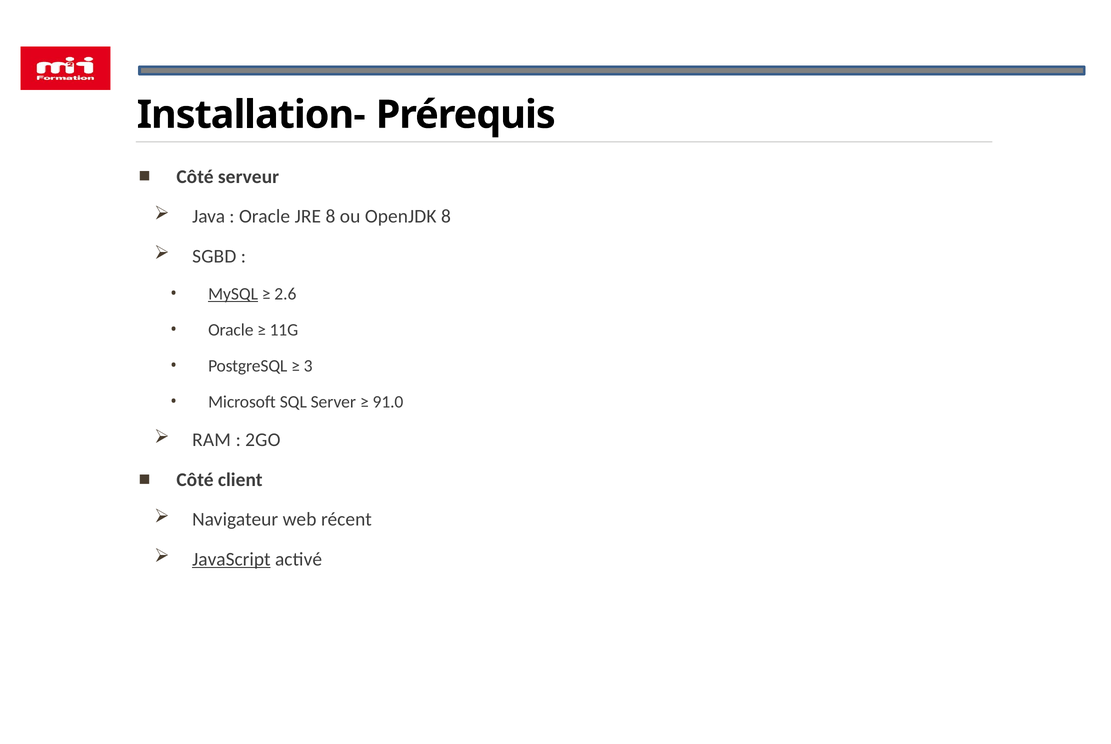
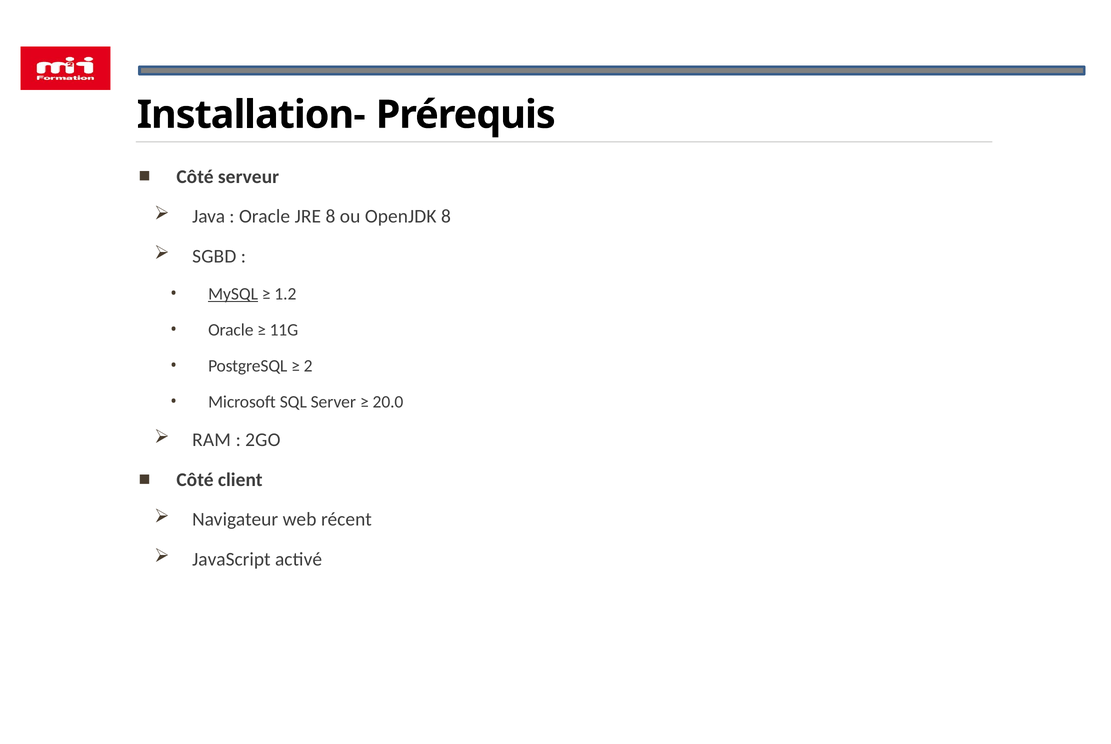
2.6: 2.6 -> 1.2 (285, 294)
3: 3 -> 2 (308, 366)
91.0: 91.0 -> 20.0 (388, 402)
JavaScript underline: present -> none (231, 560)
